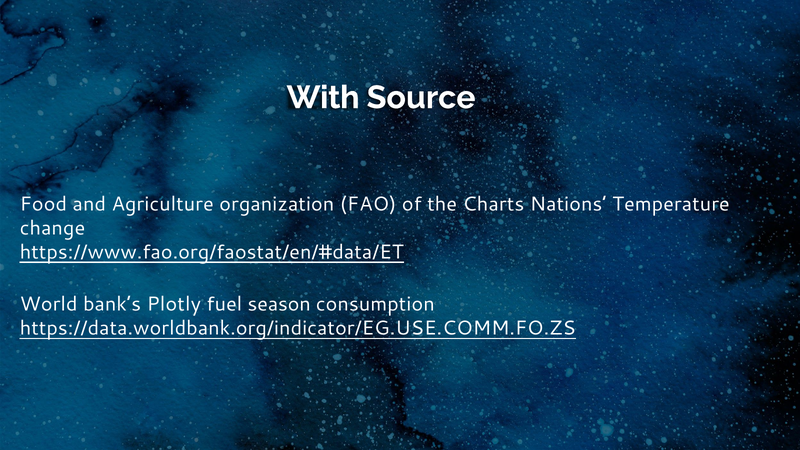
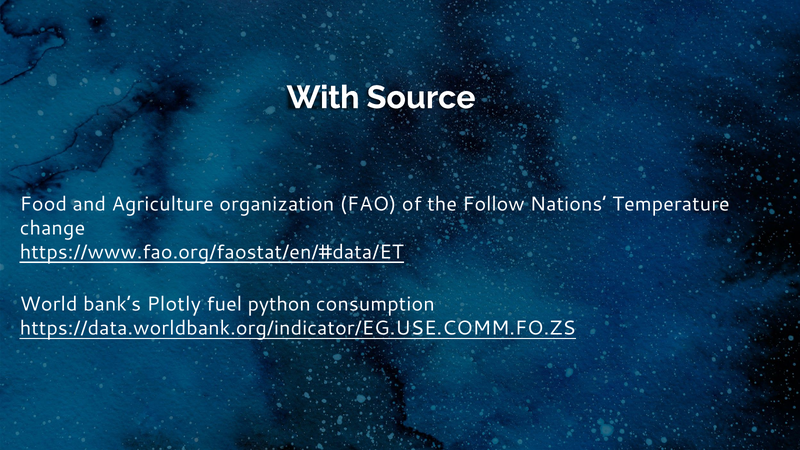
Charts: Charts -> Follow (494, 204)
season: season -> python (279, 304)
